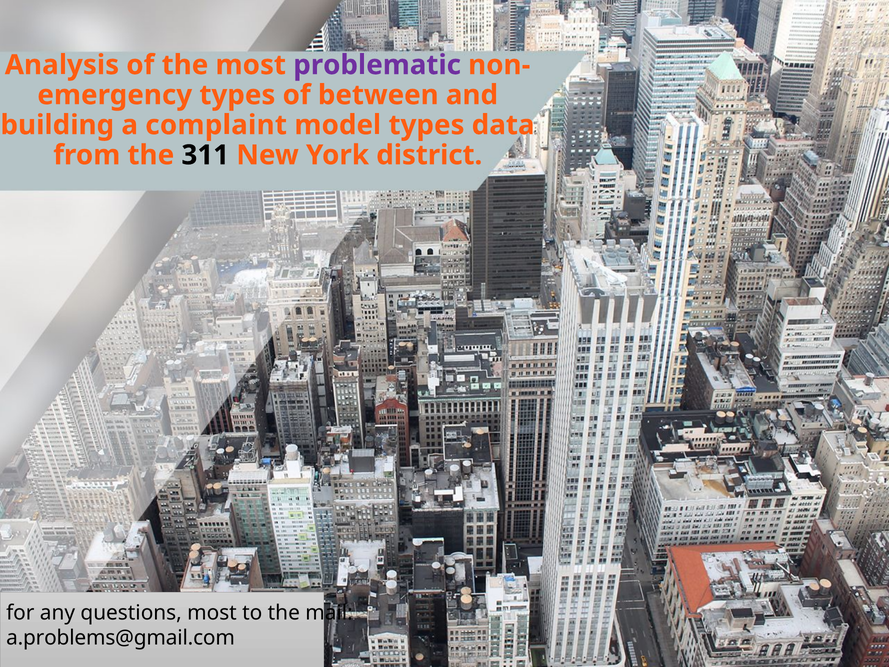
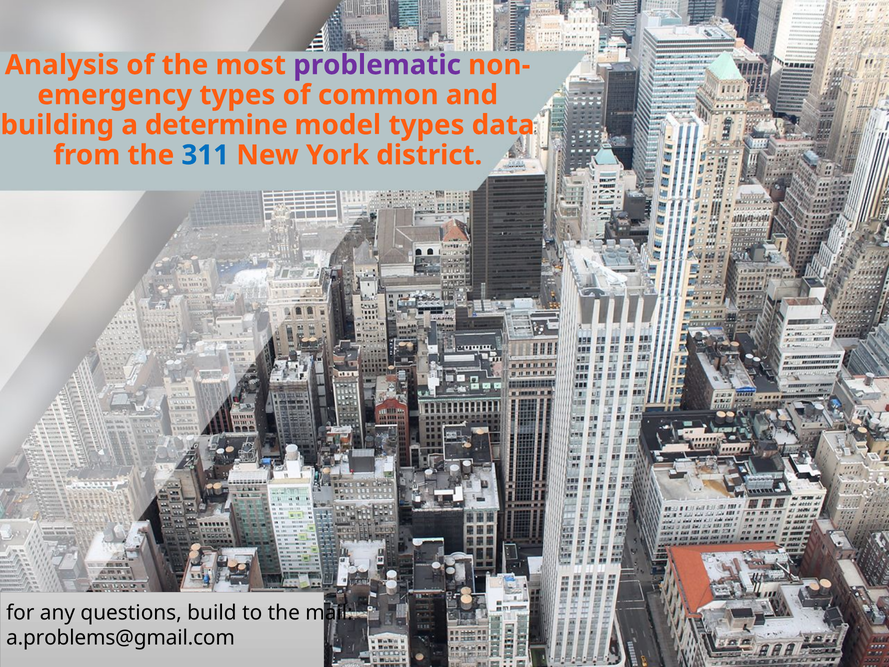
between: between -> common (378, 95)
complaint: complaint -> determine (216, 125)
311 colour: black -> blue (205, 155)
questions most: most -> build (212, 612)
